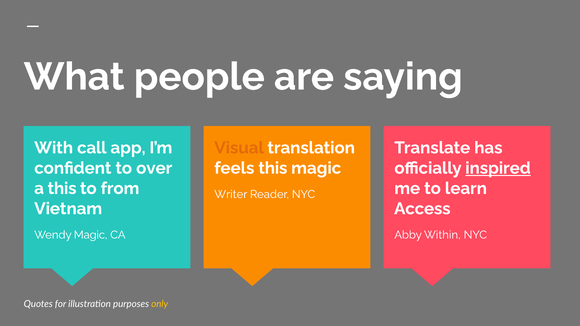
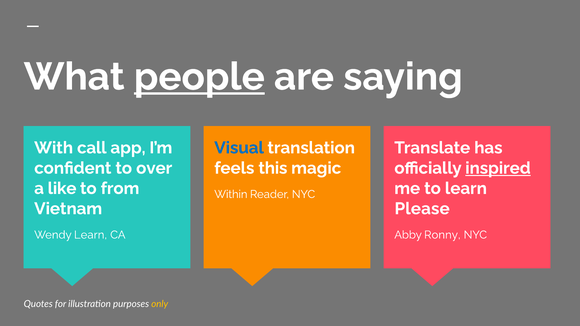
people underline: none -> present (199, 77)
Visual colour: orange -> blue (239, 148)
a this: this -> like (62, 189)
Writer: Writer -> Within (231, 194)
Access: Access -> Please (422, 209)
Wendy Magic: Magic -> Learn (90, 235)
Within: Within -> Ronny (442, 235)
